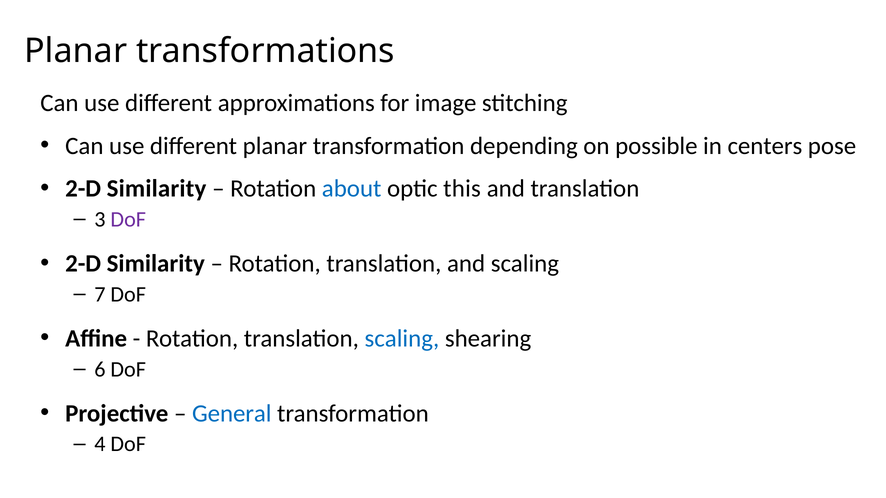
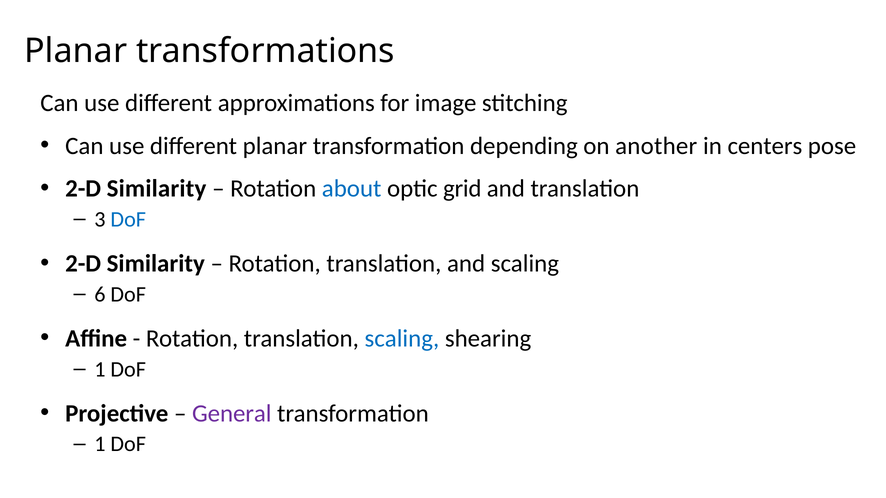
possible: possible -> another (656, 146)
this: this -> grid (462, 189)
DoF colour: purple -> blue (128, 220)
7: 7 -> 6 (100, 295)
6: 6 -> 1 (100, 370)
General colour: blue -> purple (232, 414)
4: 4 -> 1 (100, 445)
